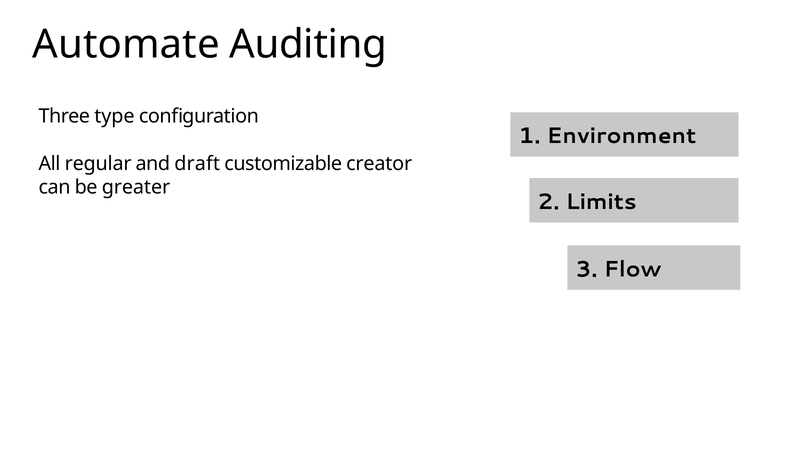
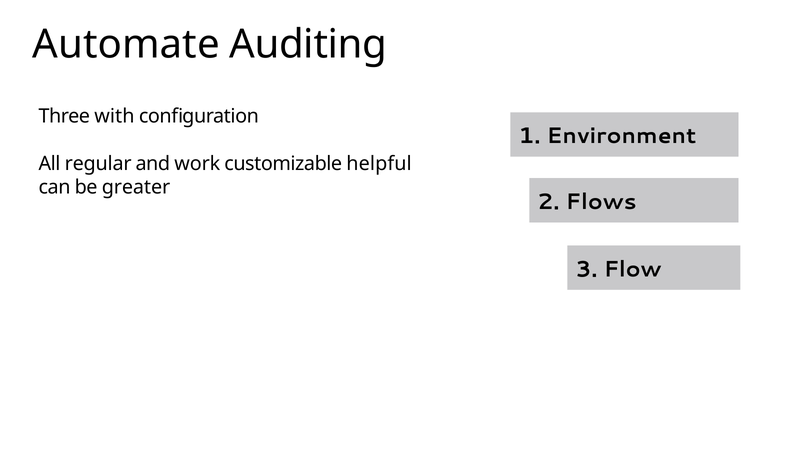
type: type -> with (114, 116)
draft: draft -> work (197, 163)
creator: creator -> helpful (379, 163)
Limits: Limits -> Flows (601, 202)
